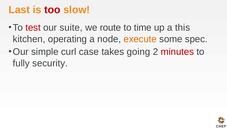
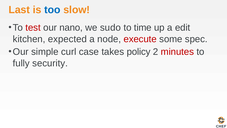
too colour: red -> blue (52, 10)
suite: suite -> nano (71, 28)
route: route -> sudo (110, 28)
this: this -> edit (183, 28)
operating: operating -> expected (67, 39)
execute colour: orange -> red (140, 39)
going: going -> policy (139, 52)
